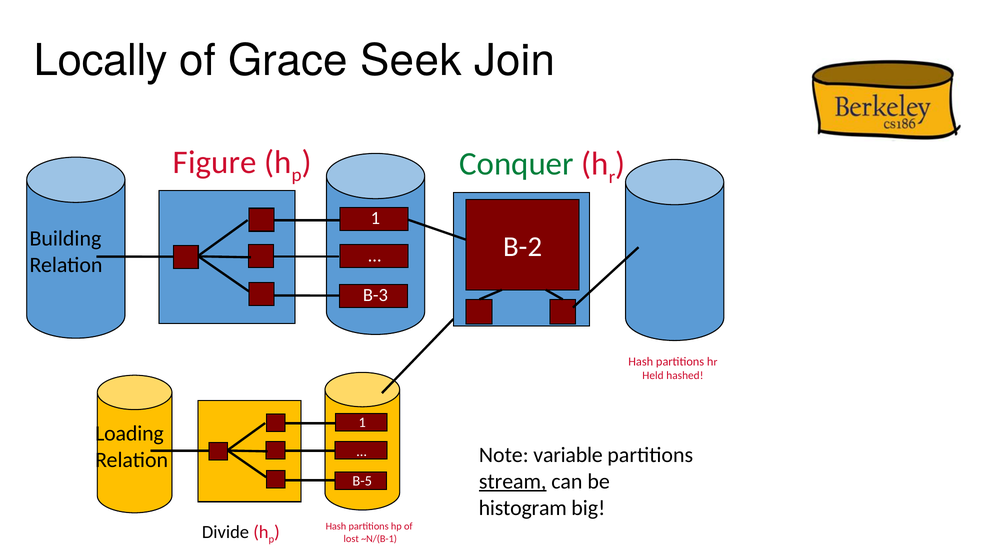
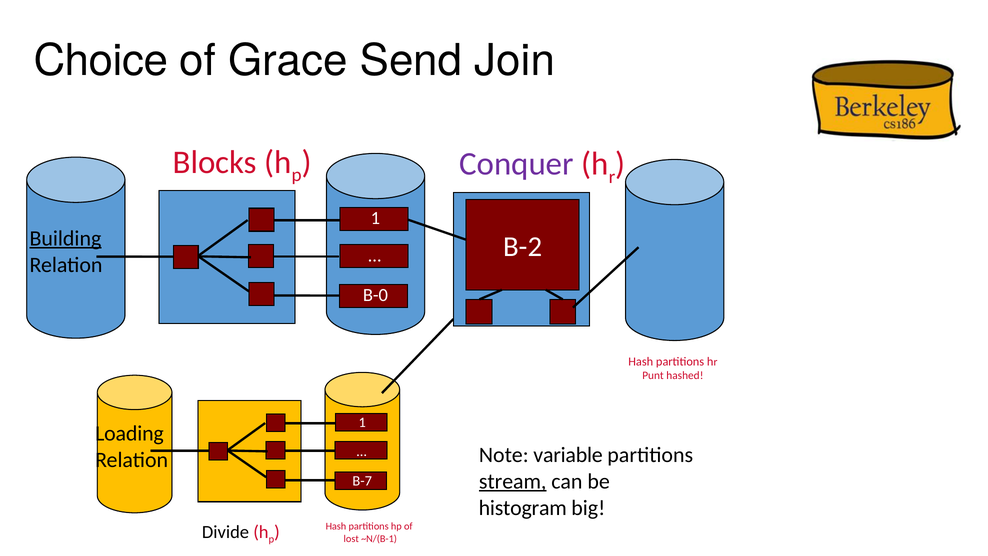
Locally: Locally -> Choice (101, 61)
Seek: Seek -> Send (411, 61)
Figure: Figure -> Blocks (215, 162)
Conquer colour: green -> purple (516, 164)
Building underline: none -> present (65, 238)
B-3: B-3 -> B-0 (375, 295)
Held: Held -> Punt (653, 376)
B-5: B-5 -> B-7 (362, 481)
